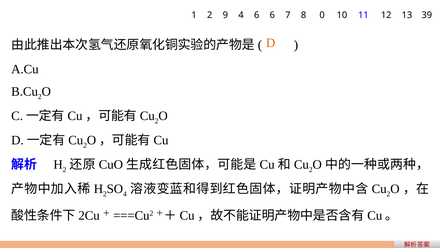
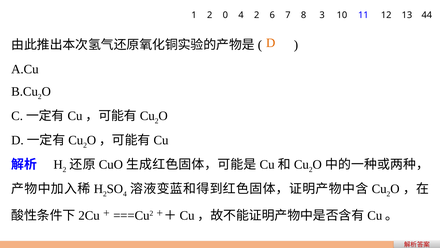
9: 9 -> 0 (225, 15)
4 6: 6 -> 2 (257, 15)
0: 0 -> 3 (322, 15)
39: 39 -> 44 (427, 15)
